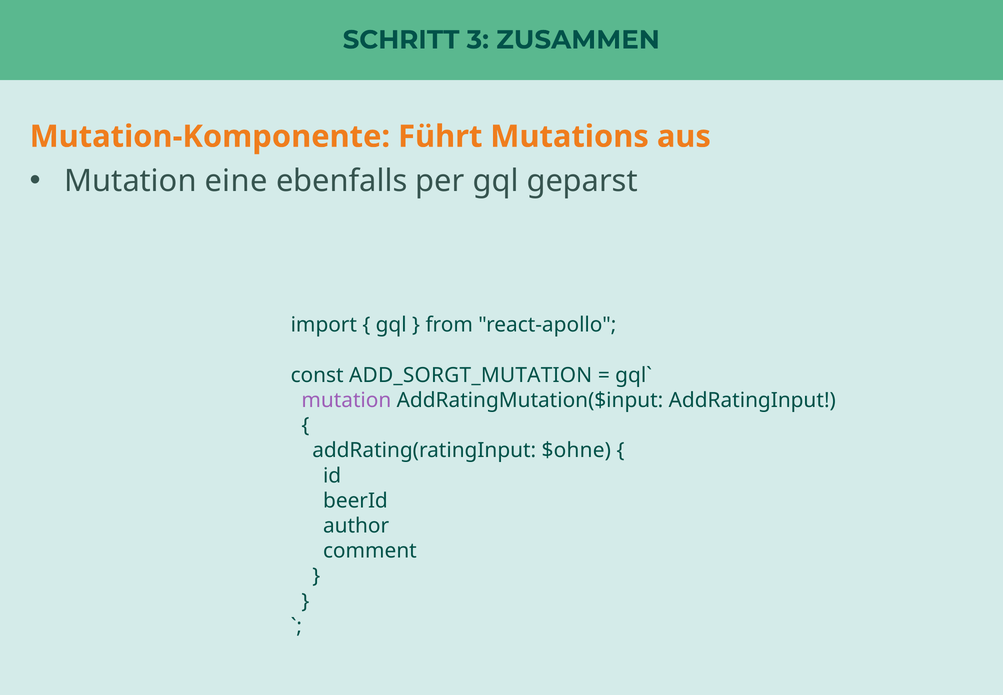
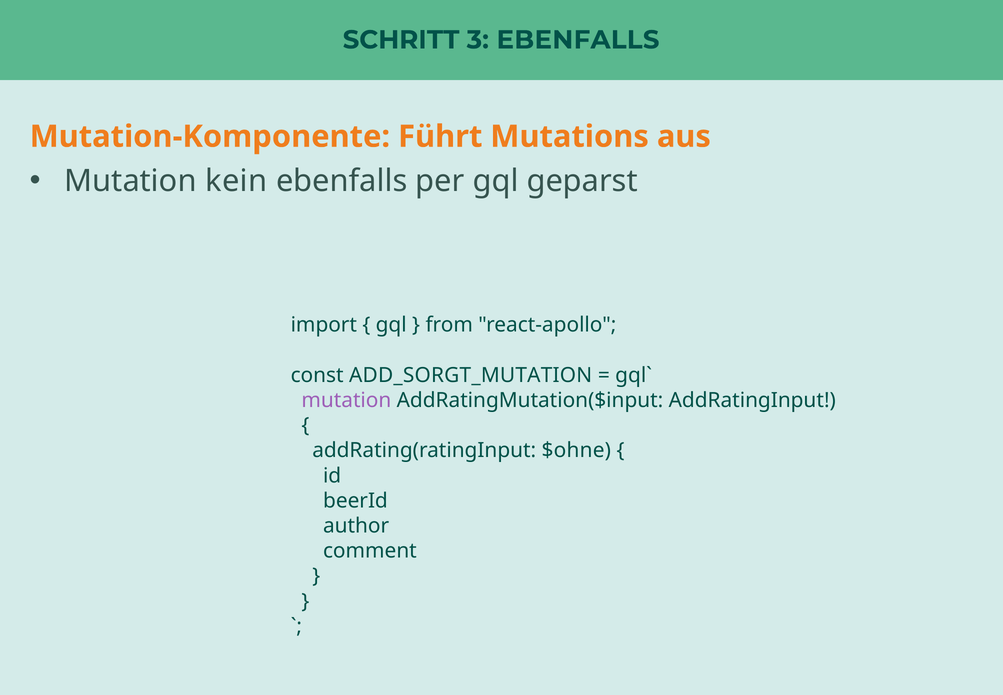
3 ZUSAMMEN: ZUSAMMEN -> EBENFALLS (578, 40)
eine: eine -> kein (236, 181)
